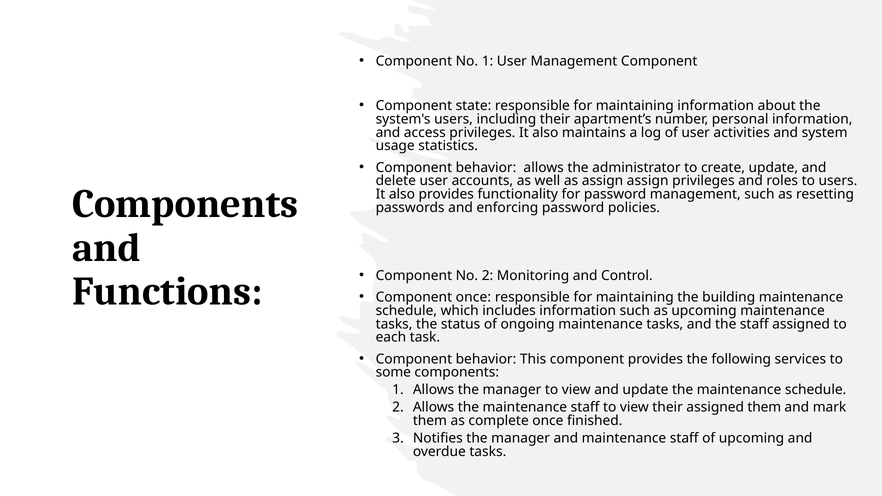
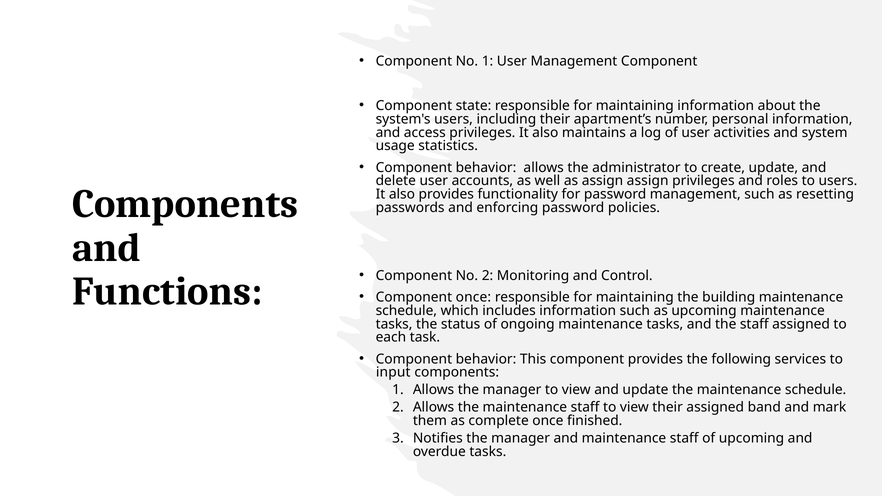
some: some -> input (393, 372)
assigned them: them -> band (764, 407)
